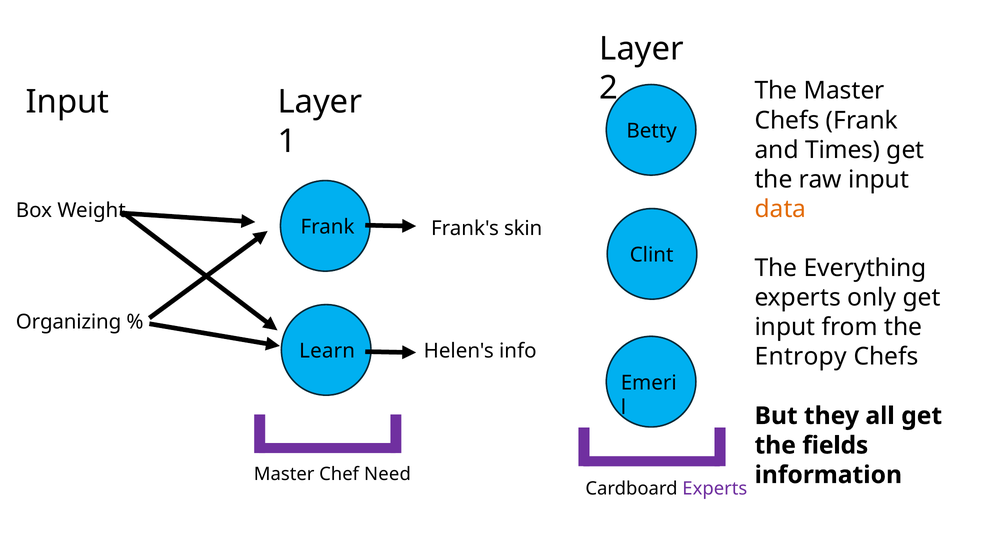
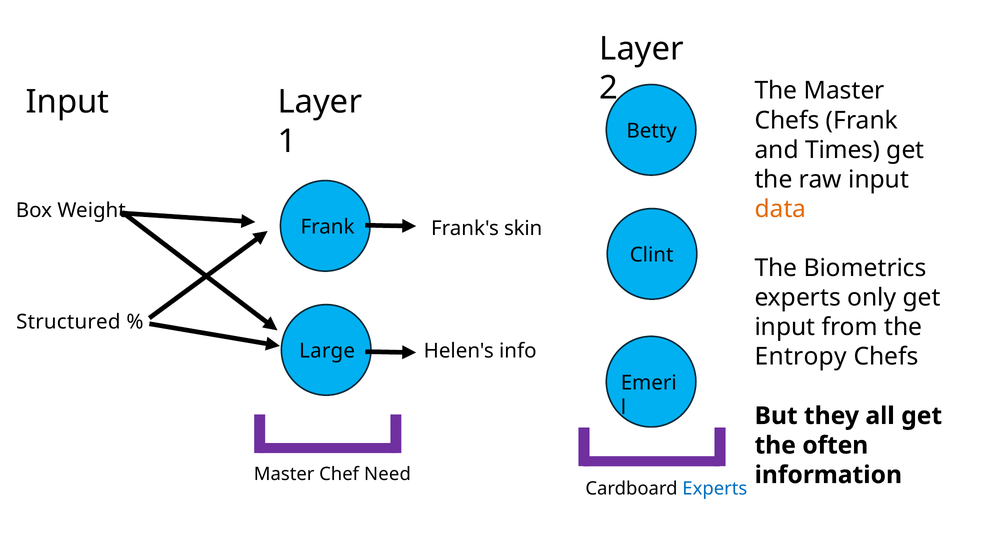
Everything: Everything -> Biometrics (865, 268)
Organizing: Organizing -> Structured (68, 322)
Learn: Learn -> Large (327, 351)
fields: fields -> often (835, 445)
Experts colour: purple -> blue (715, 489)
